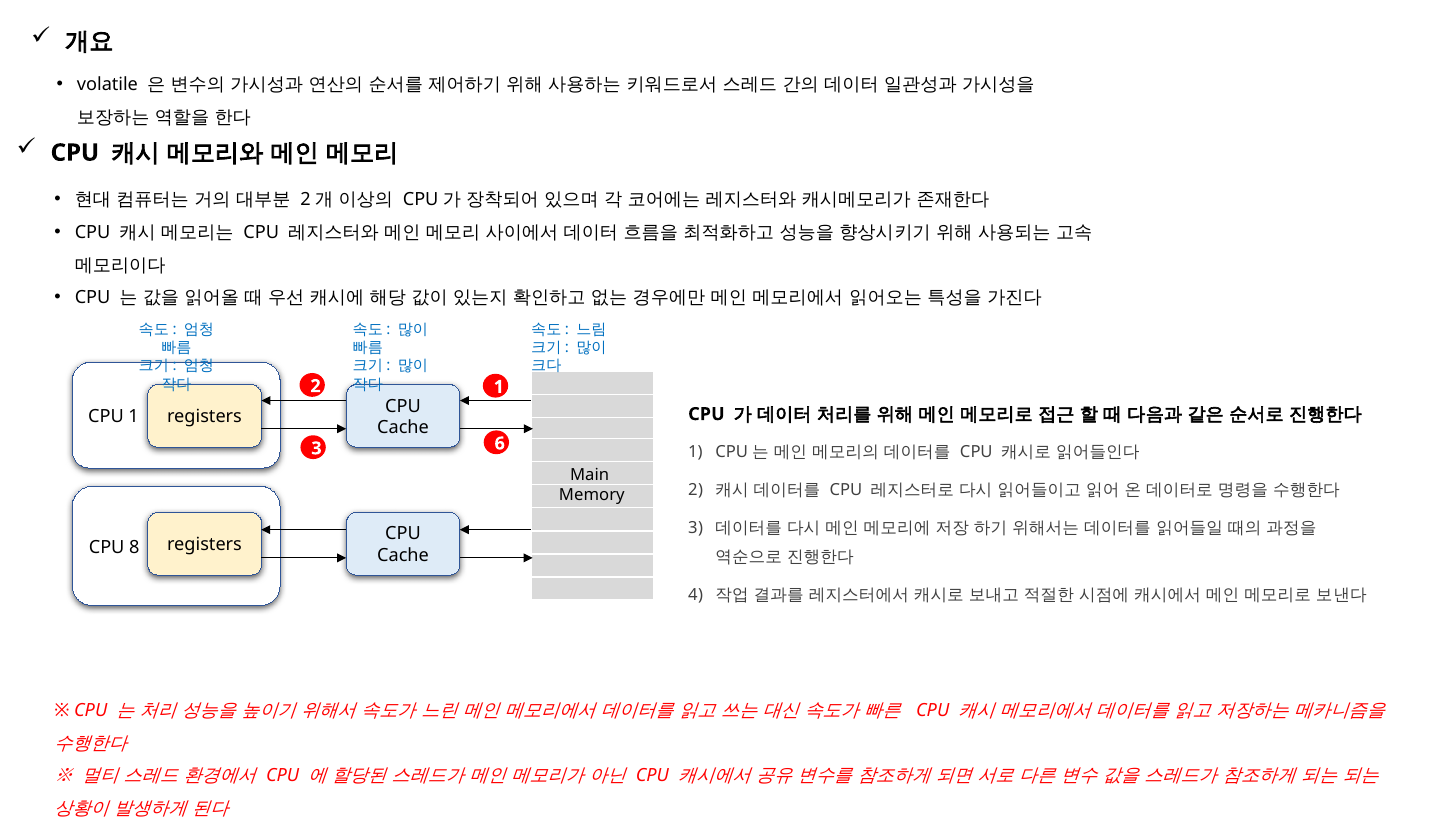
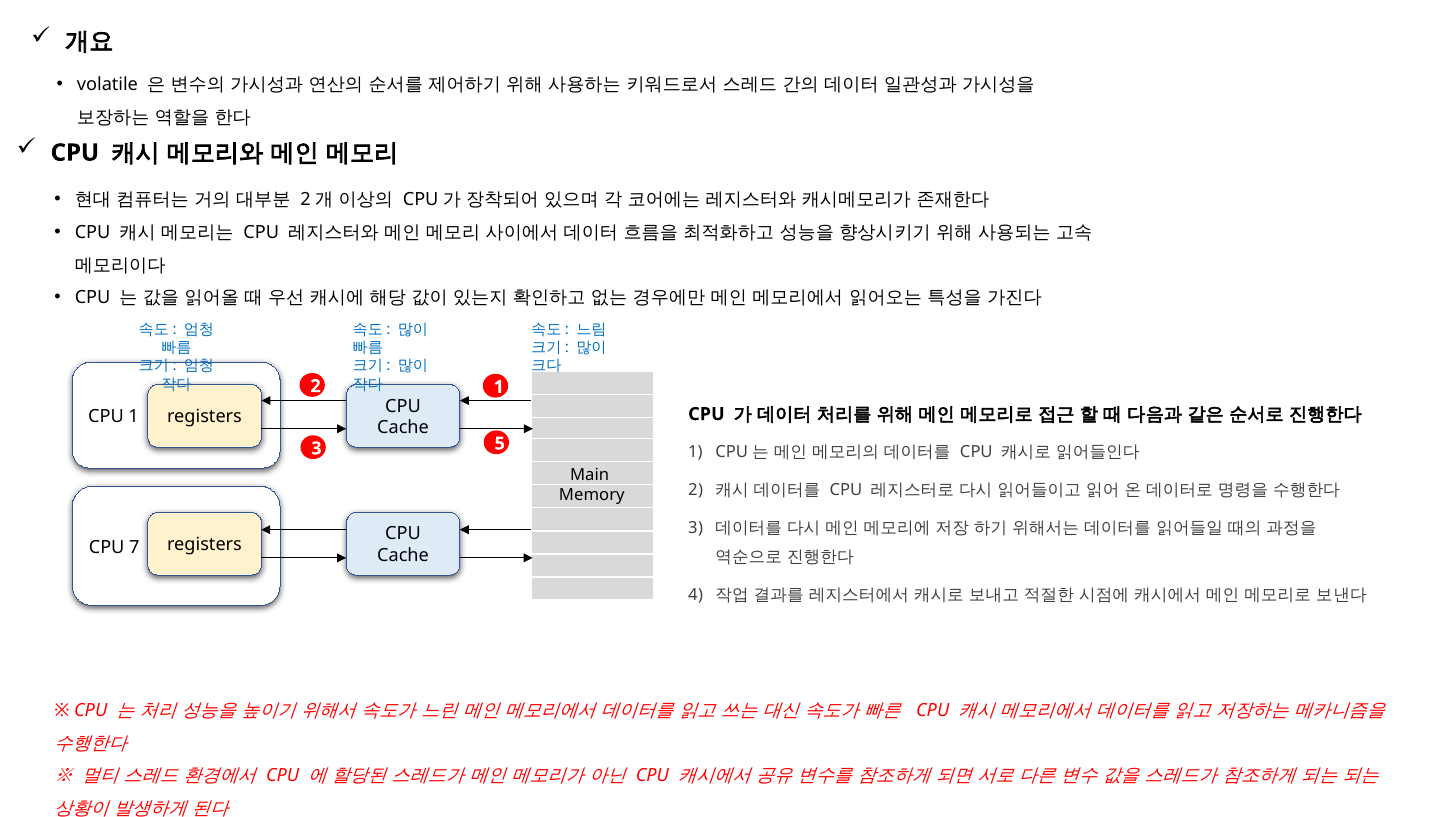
6: 6 -> 5 (500, 444)
8: 8 -> 7 (134, 547)
